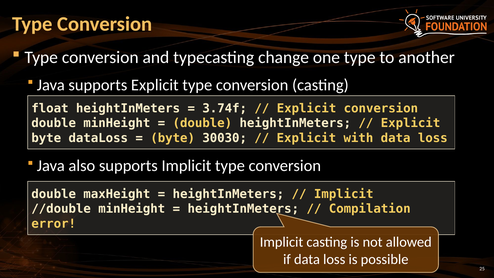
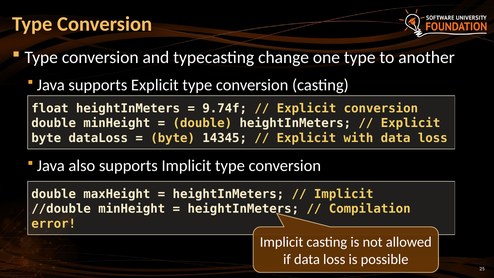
3.74f: 3.74f -> 9.74f (225, 108)
30030: 30030 -> 14345 (225, 138)
